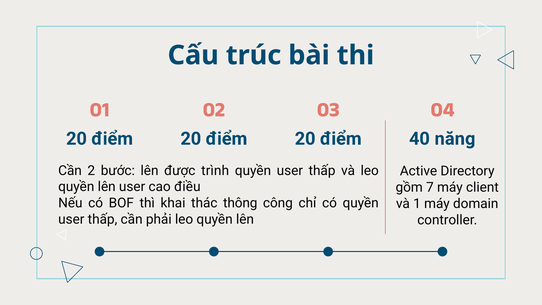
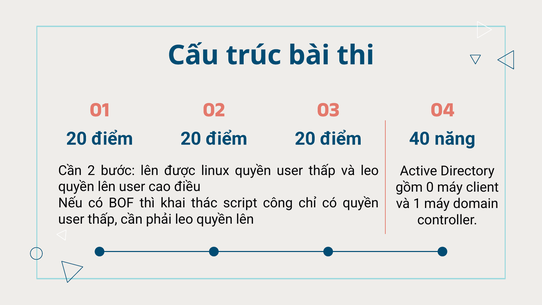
trình: trình -> linux (215, 171)
7: 7 -> 0 (430, 187)
thông: thông -> script (240, 203)
